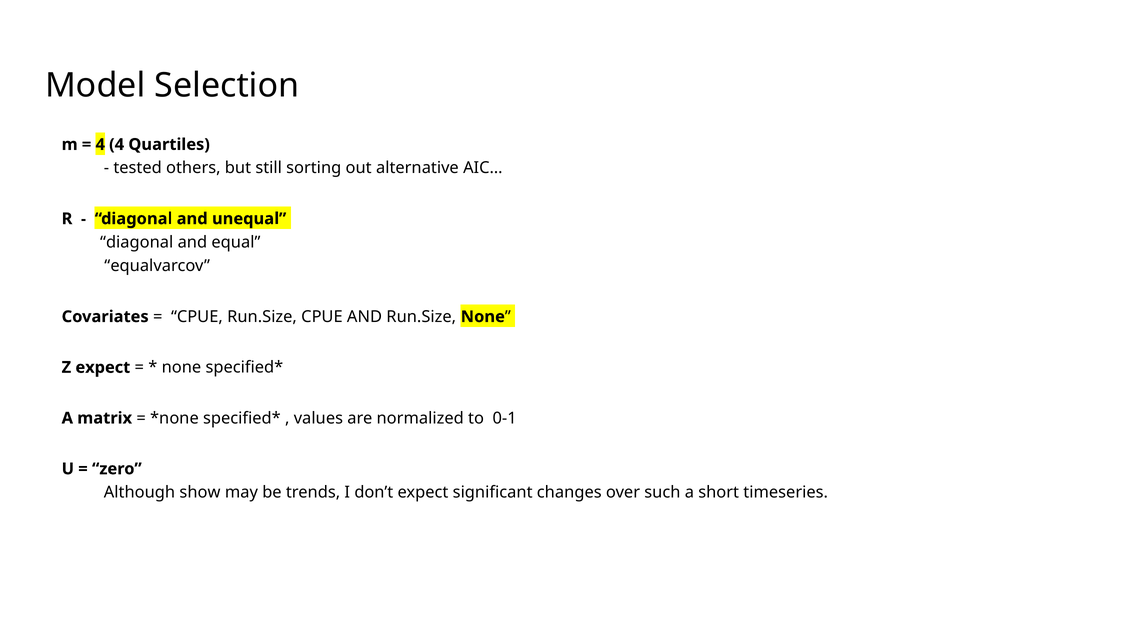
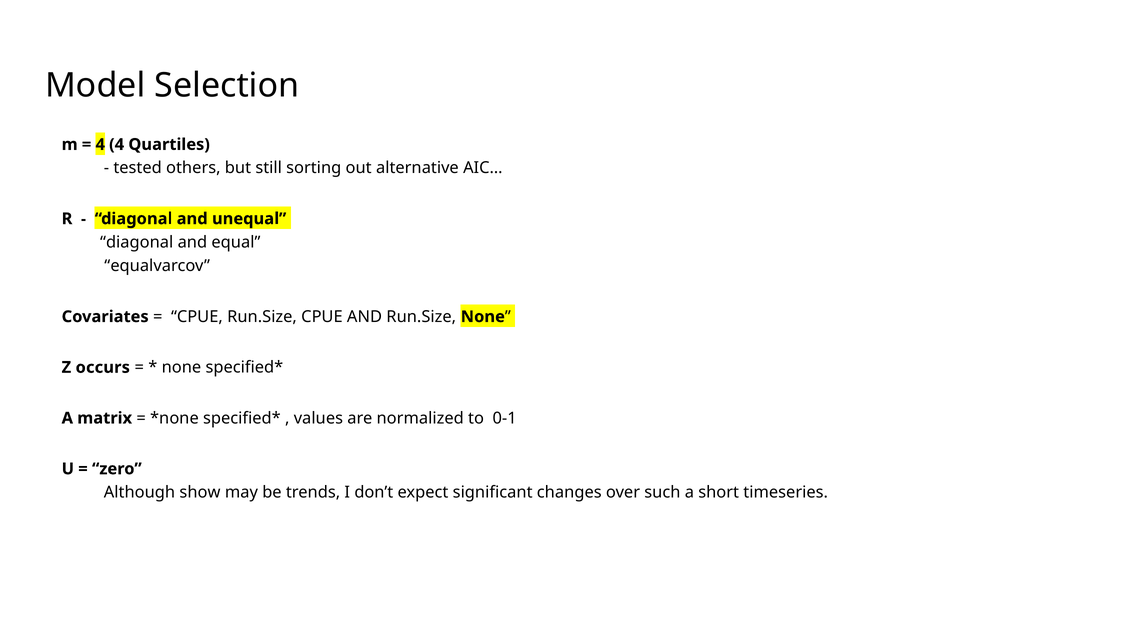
Z expect: expect -> occurs (103, 367)
